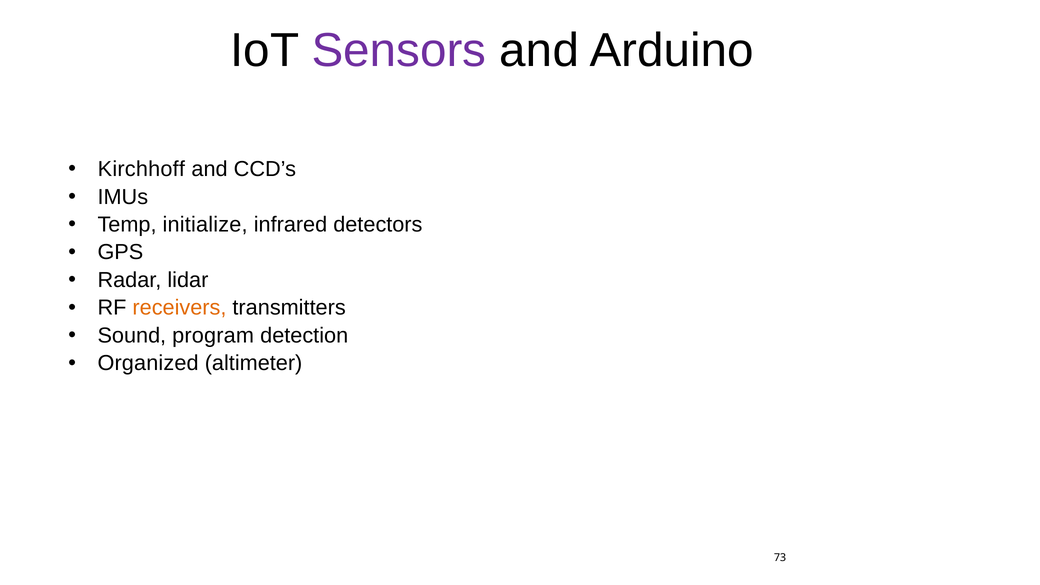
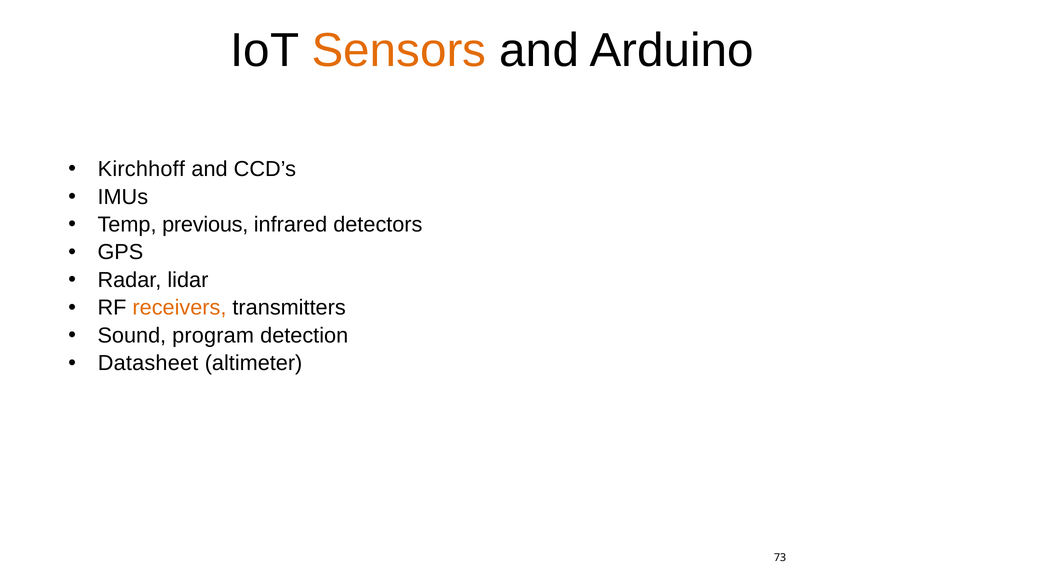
Sensors colour: purple -> orange (399, 51)
initialize: initialize -> previous (205, 225)
Organized: Organized -> Datasheet (148, 363)
